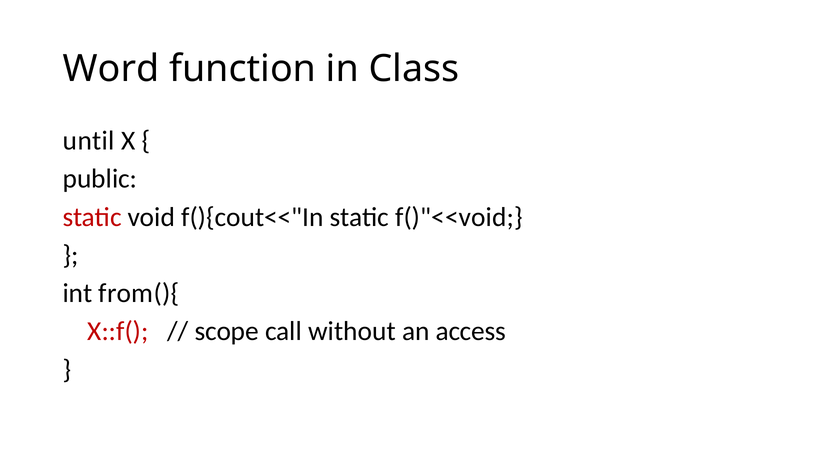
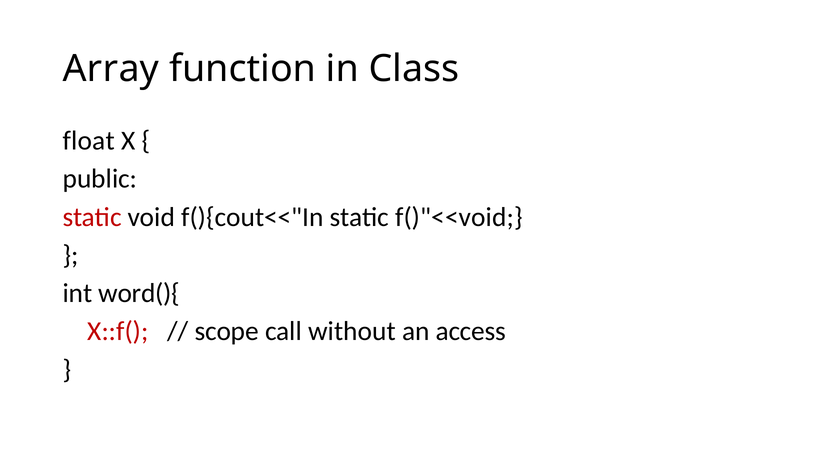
Word: Word -> Array (111, 69)
until: until -> float (89, 141)
from(){: from(){ -> word(){ (139, 294)
